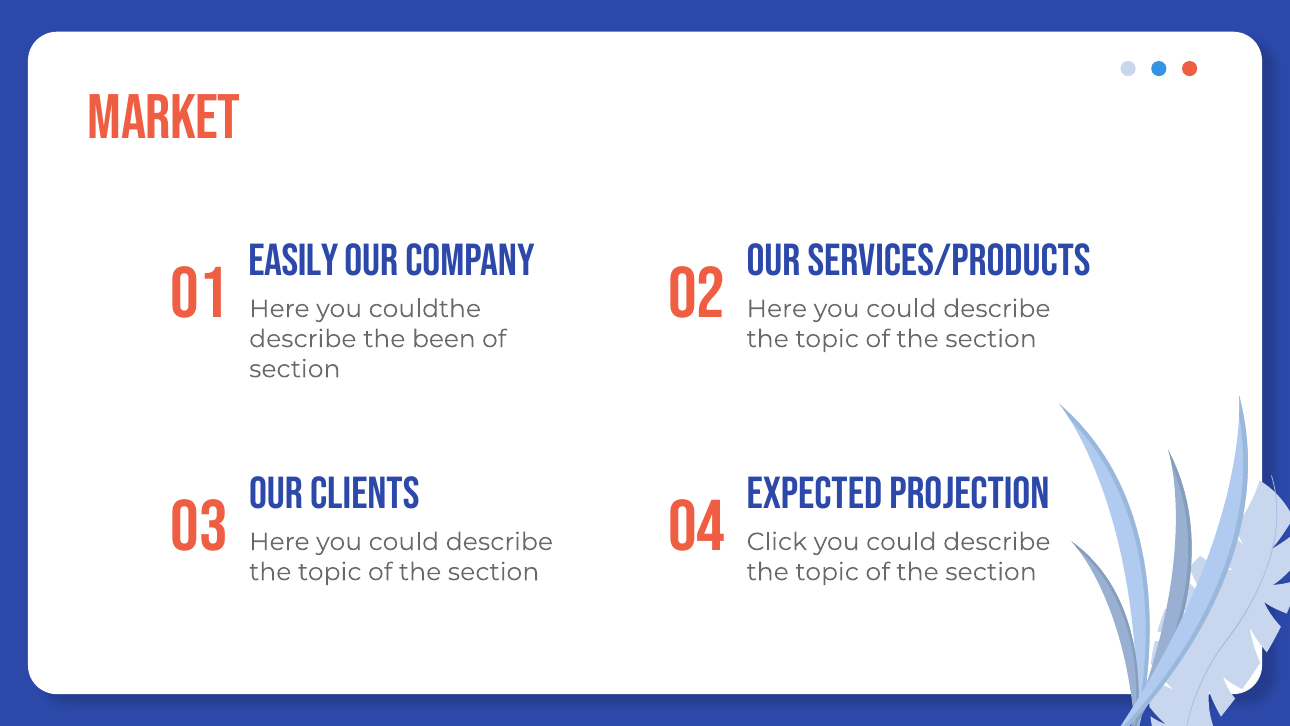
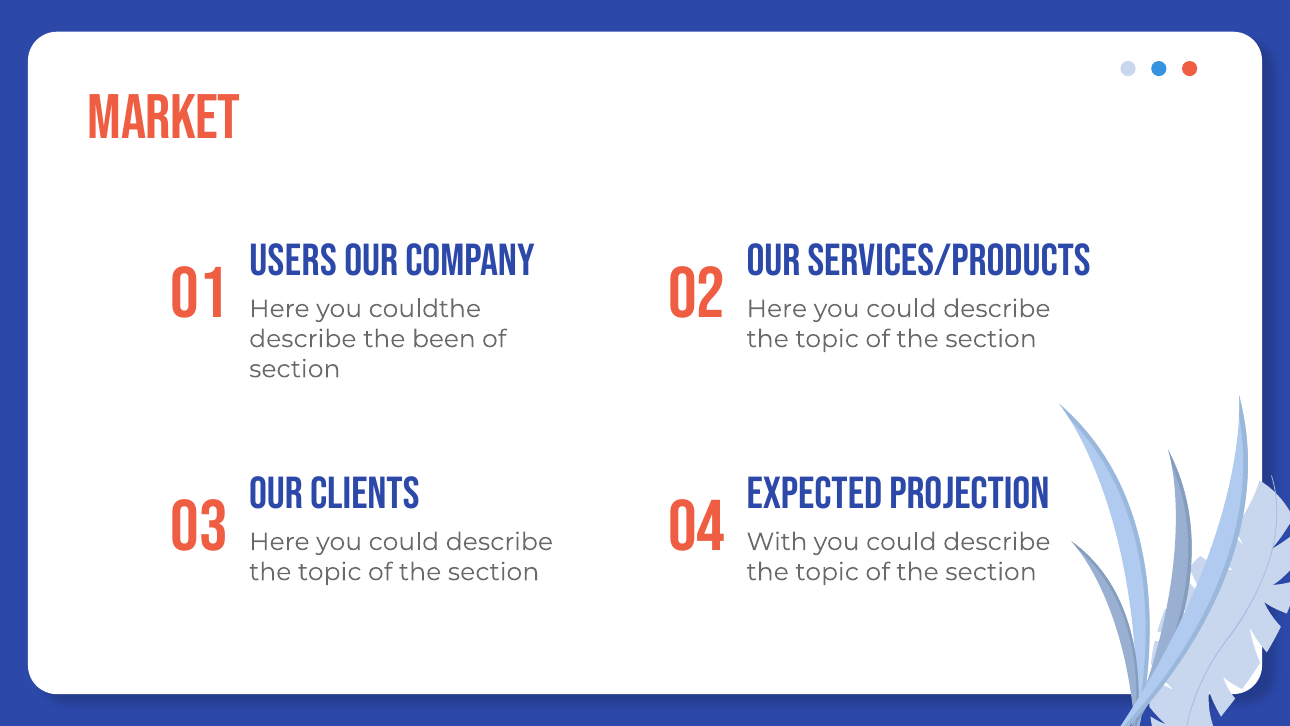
Easily: Easily -> Users (293, 260)
Click: Click -> With (777, 542)
